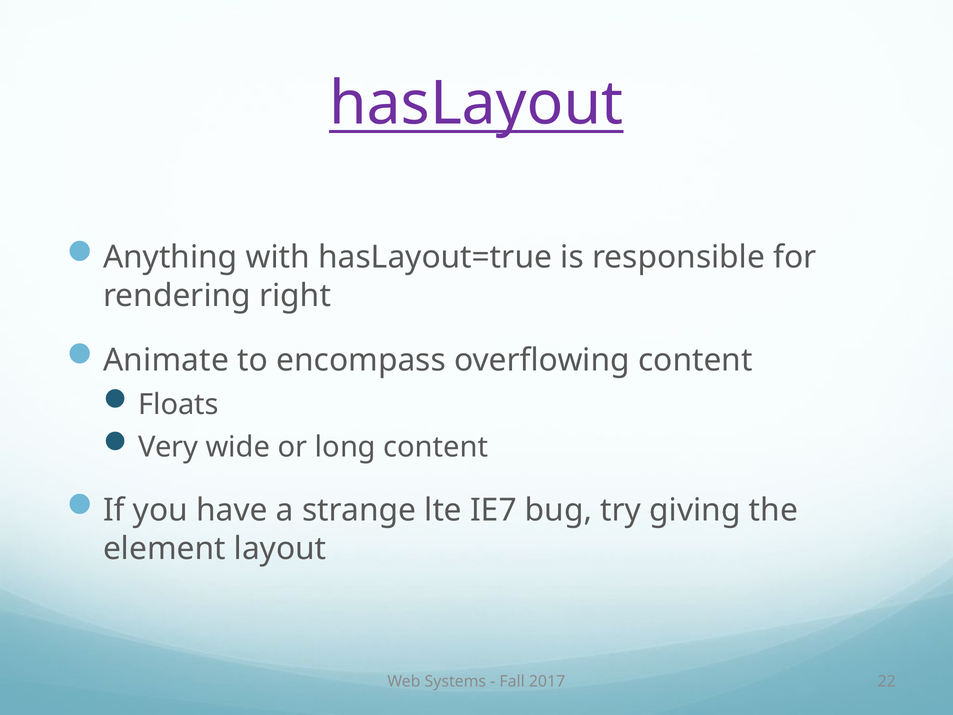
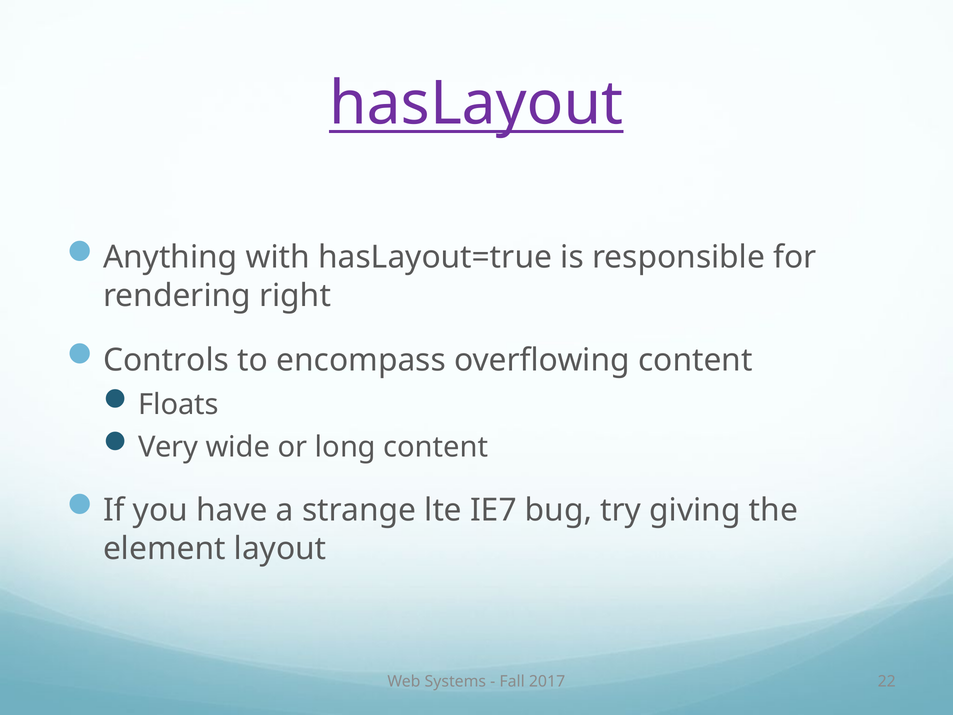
Animate: Animate -> Controls (166, 360)
